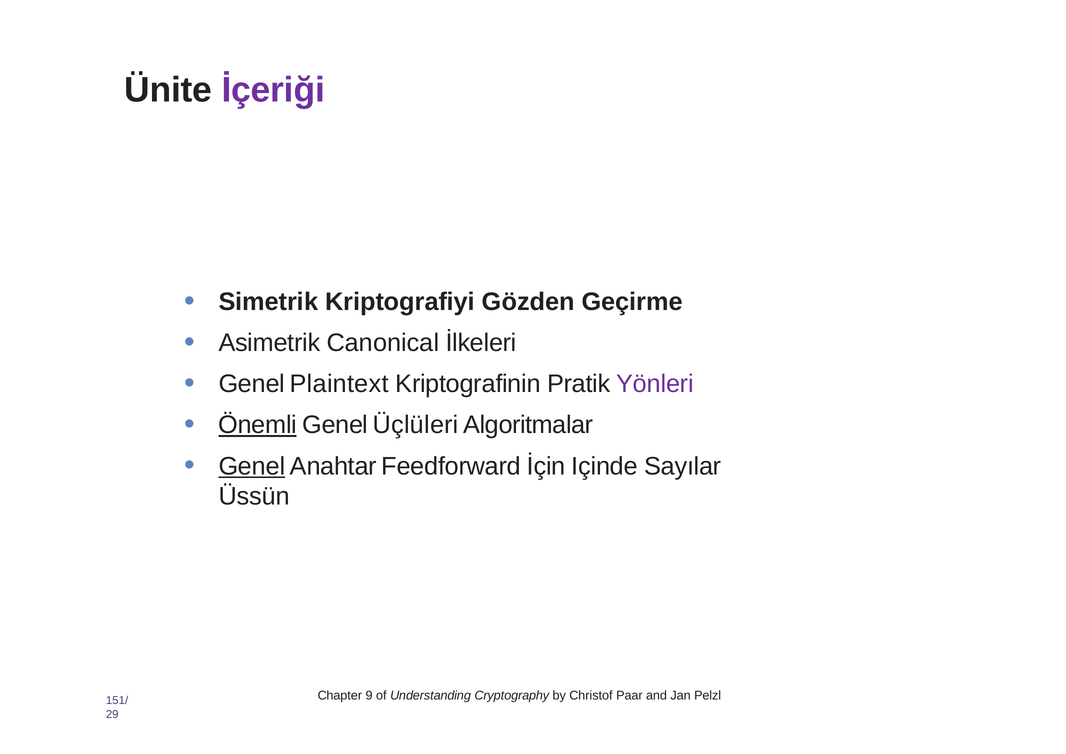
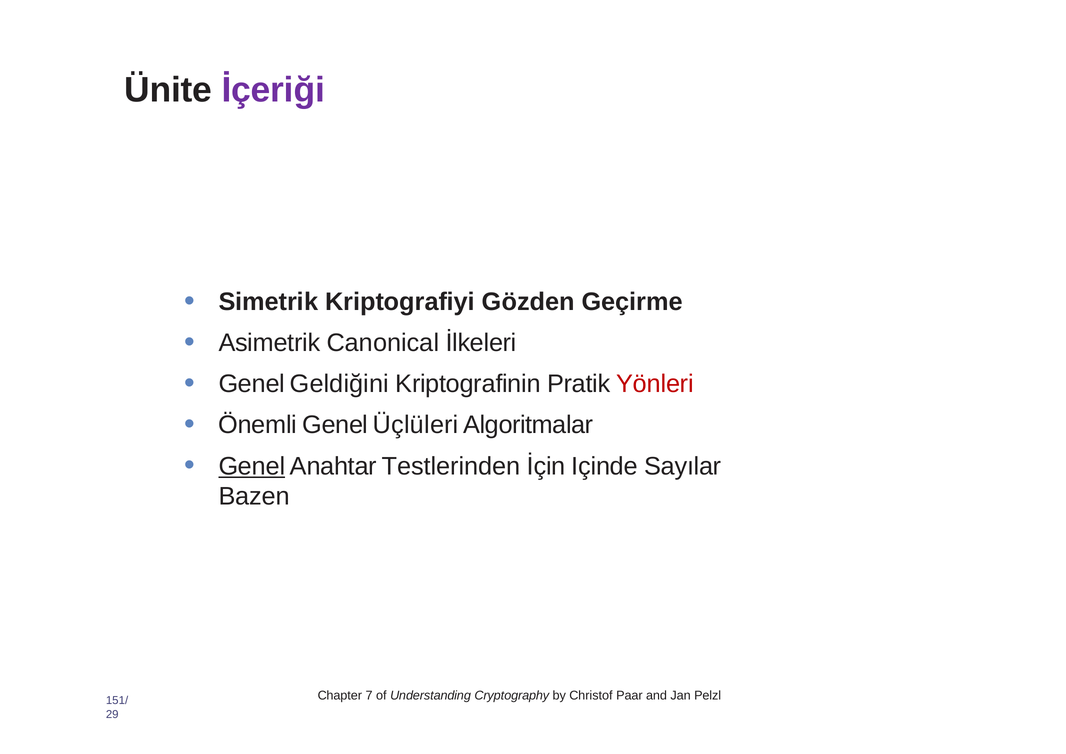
Plaintext: Plaintext -> Geldiğini (339, 384)
Yönleri colour: purple -> red (655, 384)
Önemli underline: present -> none (258, 425)
Feedforward: Feedforward -> Testlerinden (451, 466)
Üssün: Üssün -> Bazen (254, 496)
9: 9 -> 7 (369, 695)
